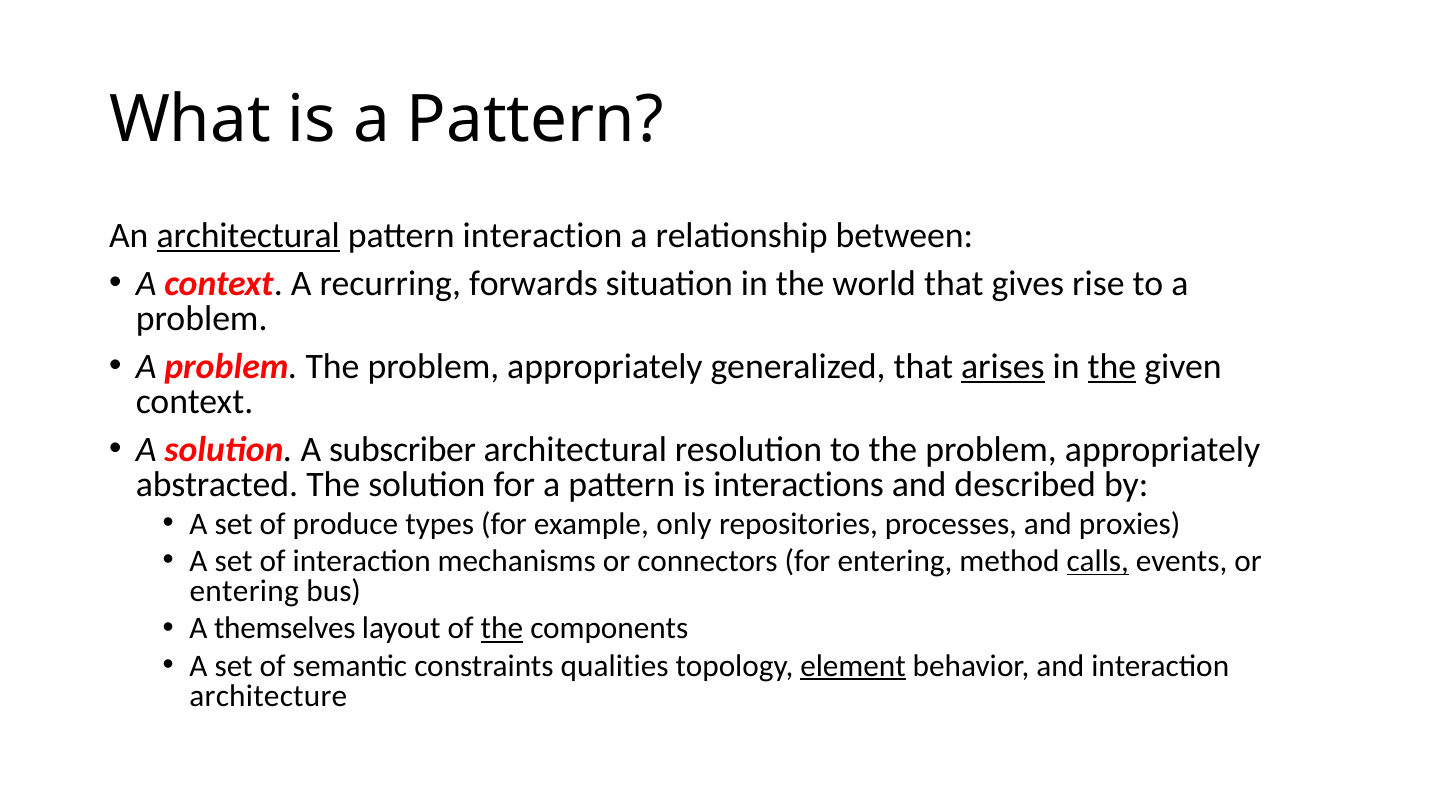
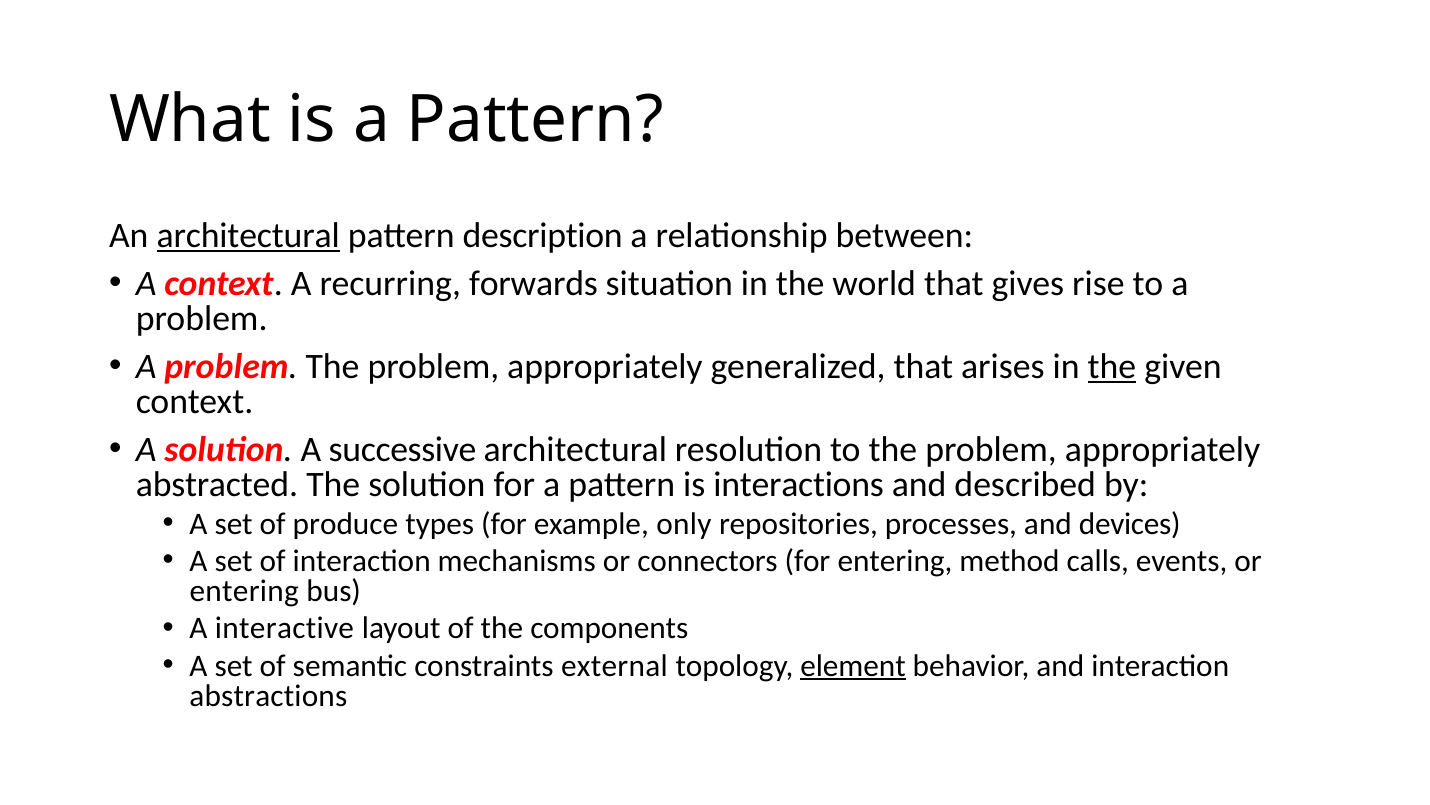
pattern interaction: interaction -> description (543, 235)
arises underline: present -> none (1003, 366)
subscriber: subscriber -> successive (403, 449)
proxies: proxies -> devices (1130, 524)
calls underline: present -> none (1098, 561)
themselves: themselves -> interactive (284, 628)
the underline: present -> none (502, 628)
qualities: qualities -> external (615, 665)
architecture: architecture -> abstractions (268, 696)
